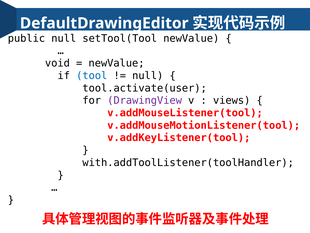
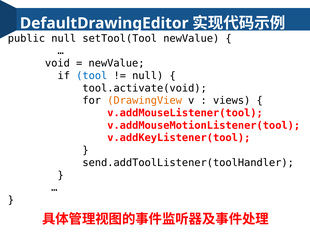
tool.activate(user: tool.activate(user -> tool.activate(void (145, 88)
DrawingView colour: purple -> orange (145, 100)
with.addToolListener(toolHandler: with.addToolListener(toolHandler -> send.addToolListener(toolHandler (188, 162)
